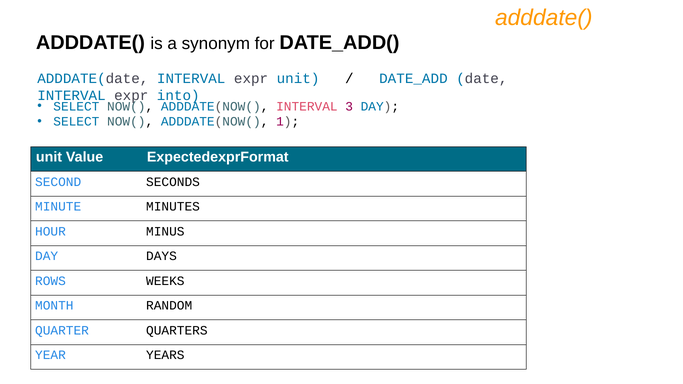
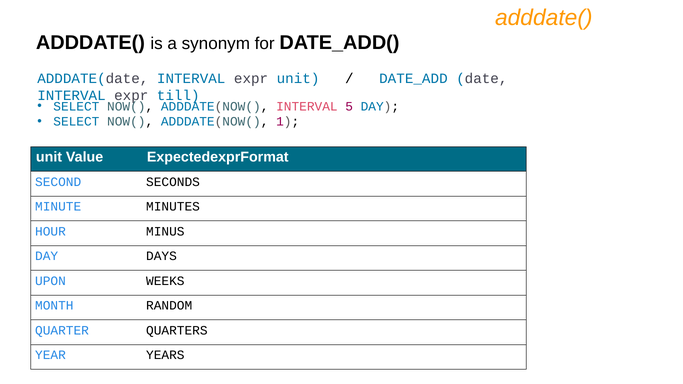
into: into -> till (178, 96)
3: 3 -> 5 (349, 106)
ROWS: ROWS -> UPON (50, 281)
